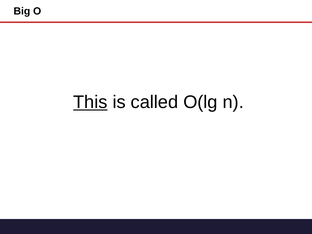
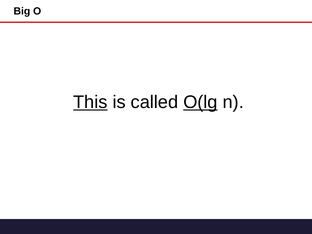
O(lg underline: none -> present (200, 102)
